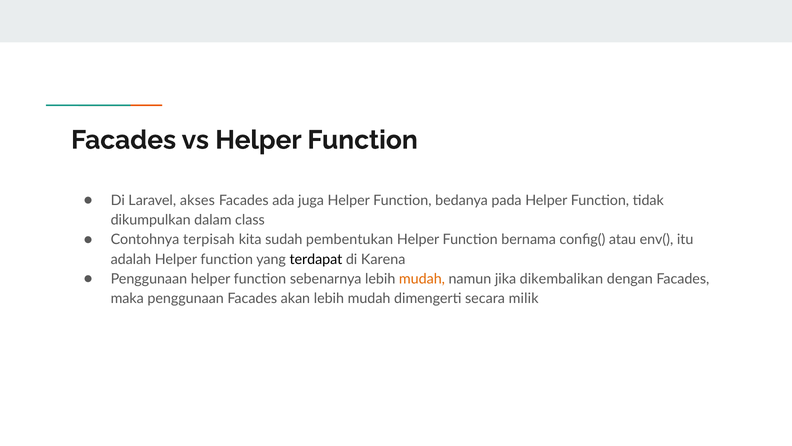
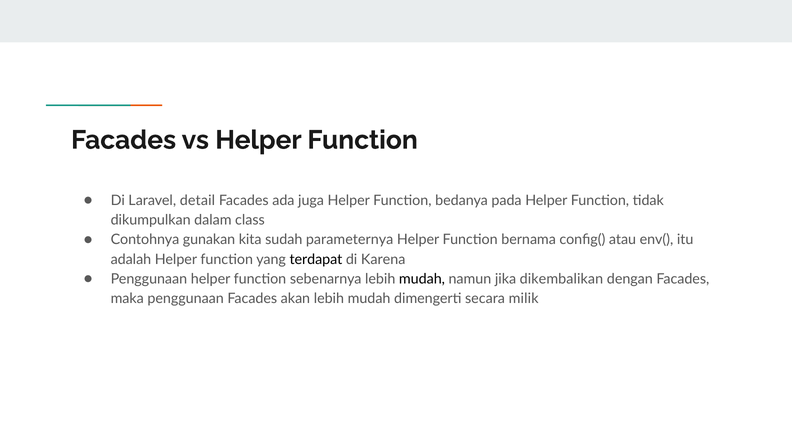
akses: akses -> detail (197, 200)
terpisah: terpisah -> gunakan (209, 239)
pembentukan: pembentukan -> parameternya (350, 239)
mudah colour: orange -> black (422, 279)
